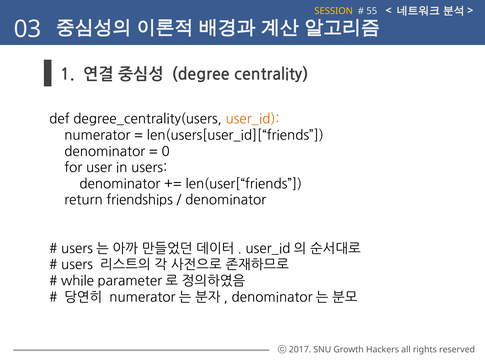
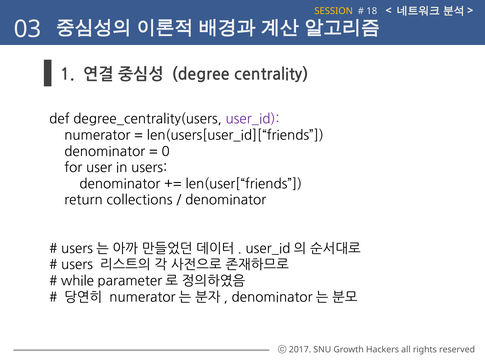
55: 55 -> 18 (372, 11)
user_id colour: orange -> purple (252, 119)
friendships: friendships -> collections (139, 200)
